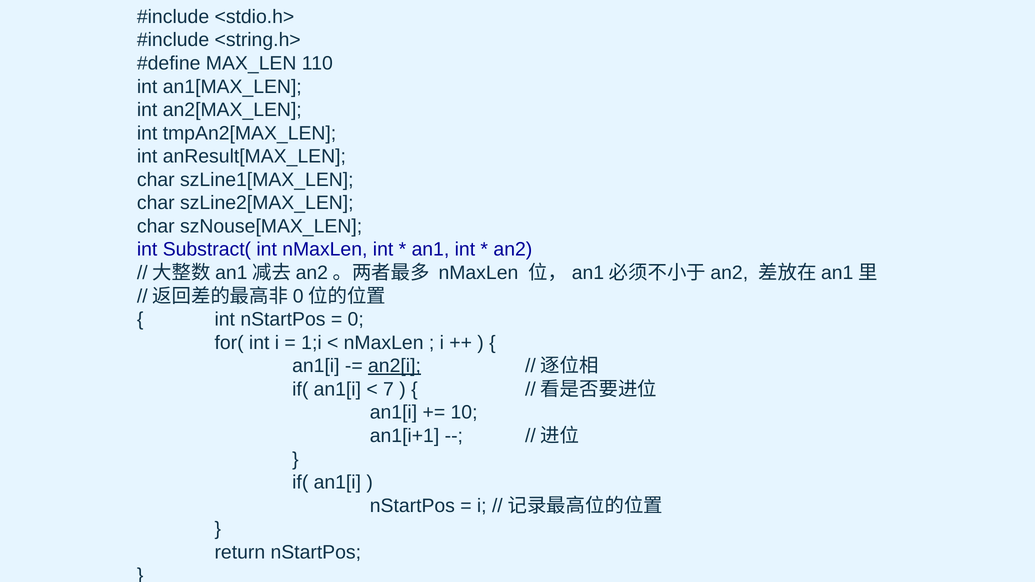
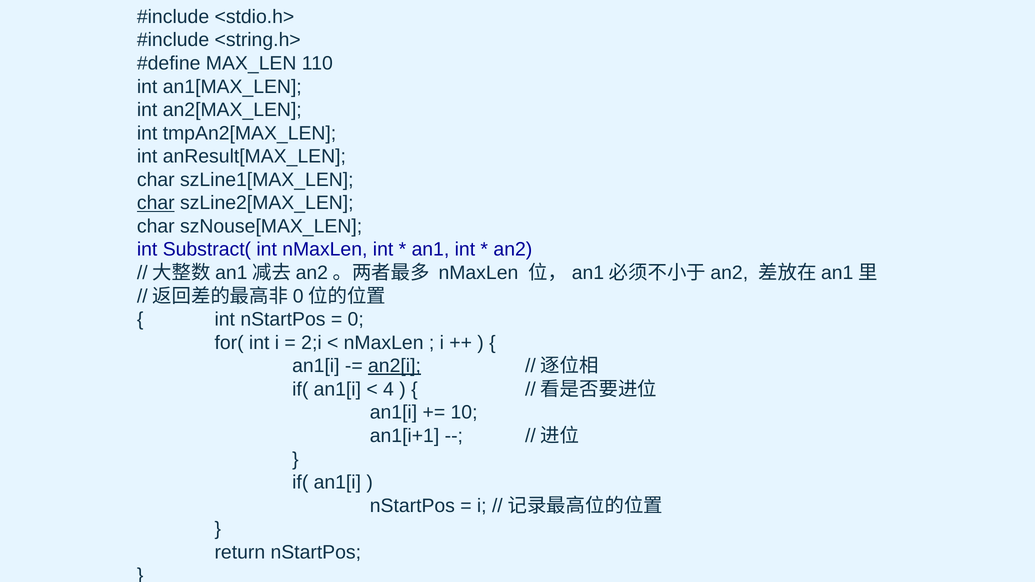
char underline: none -> present (156, 203)
1;i: 1;i -> 2;i (311, 343)
7: 7 -> 4 (389, 389)
